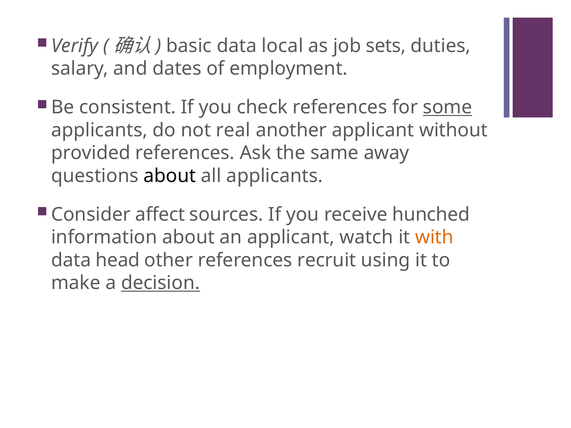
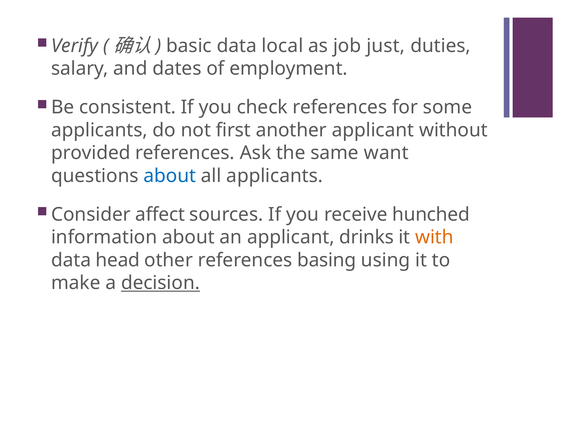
sets: sets -> just (386, 46)
some underline: present -> none (448, 107)
real: real -> first (233, 130)
away: away -> want (386, 153)
about colour: black -> blue (170, 176)
watch: watch -> drinks (366, 237)
recruit: recruit -> basing (327, 260)
